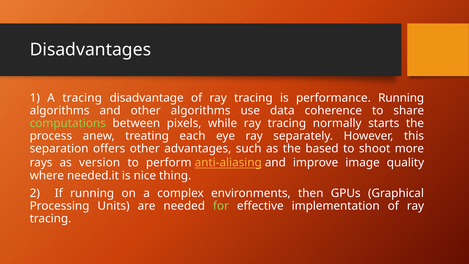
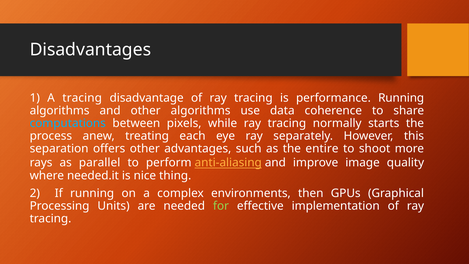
computations colour: light green -> light blue (68, 123)
based: based -> entire (322, 149)
version: version -> parallel (100, 163)
